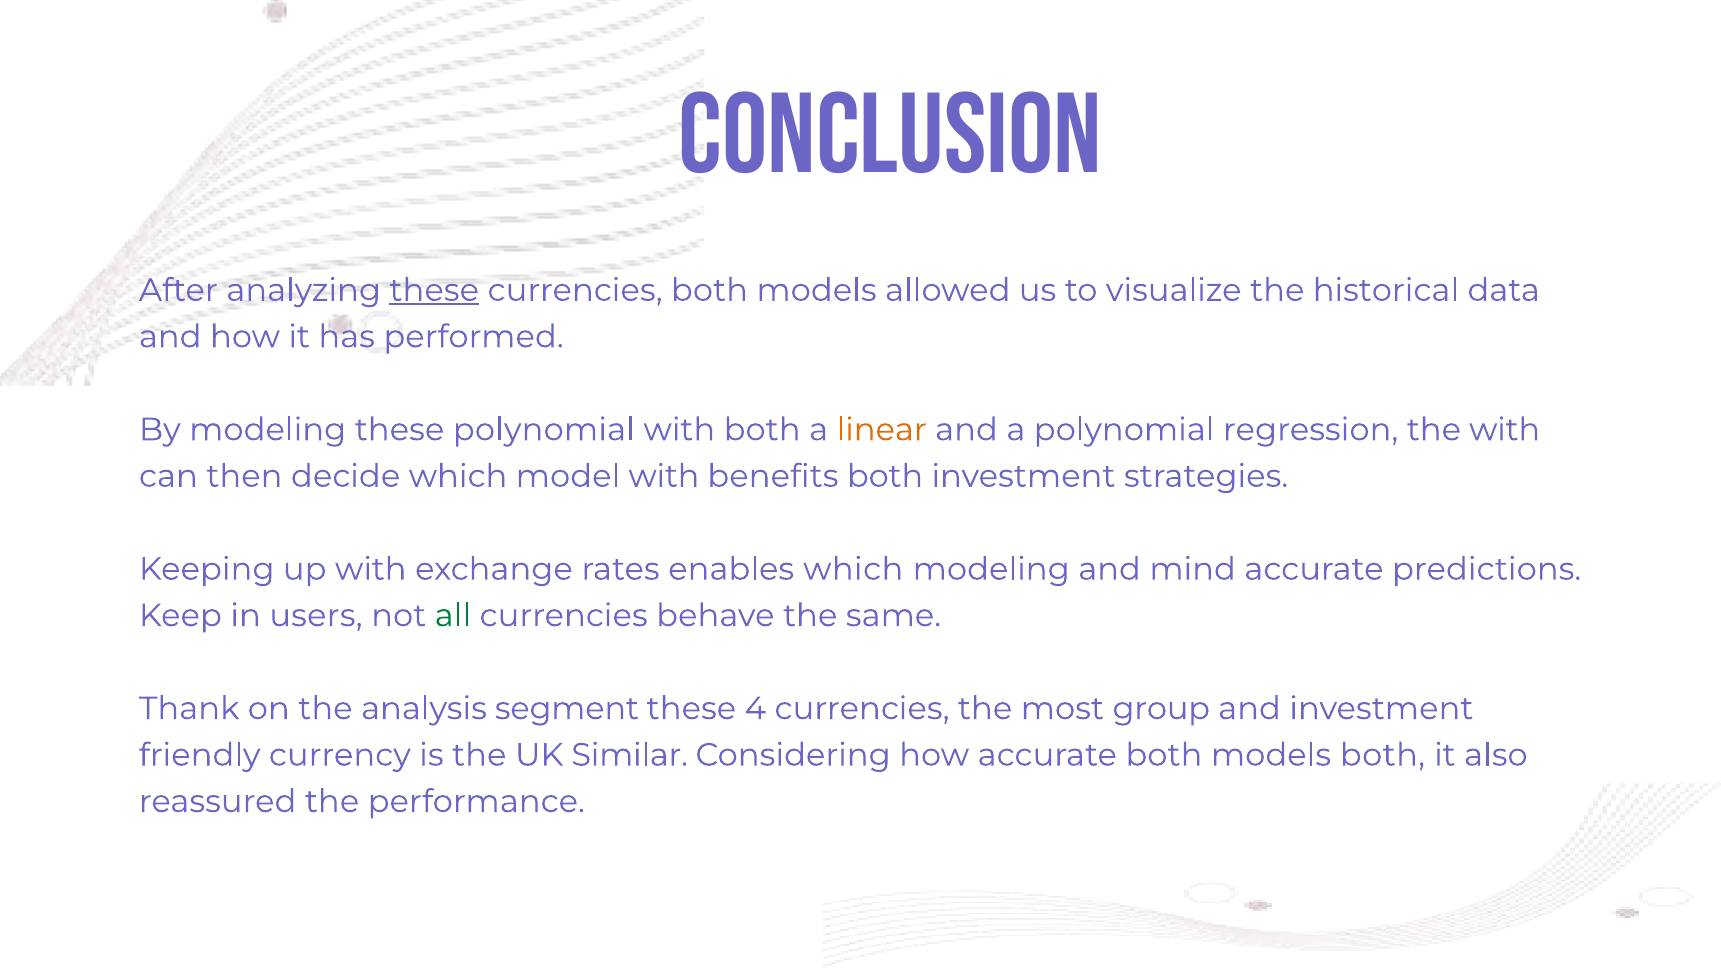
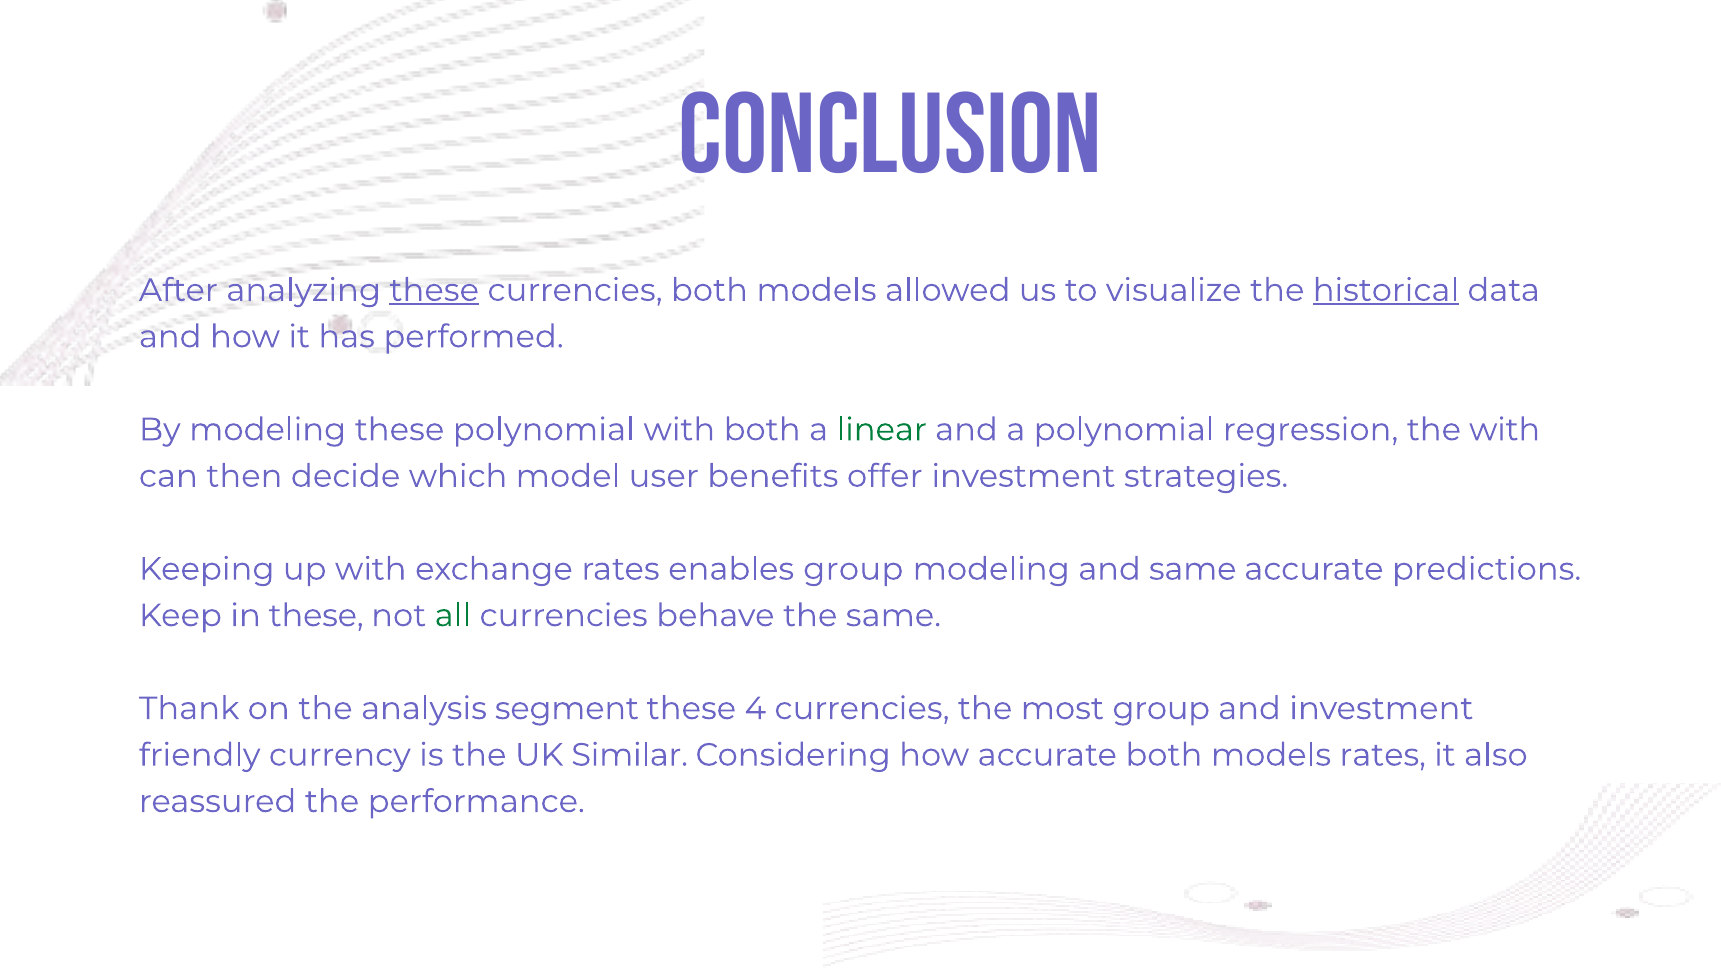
historical underline: none -> present (1386, 290)
linear colour: orange -> green (882, 430)
model with: with -> user (664, 476)
benefits both: both -> offer (885, 476)
enables which: which -> group (853, 569)
and mind: mind -> same (1193, 569)
in users: users -> these (316, 616)
models both: both -> rates (1383, 755)
